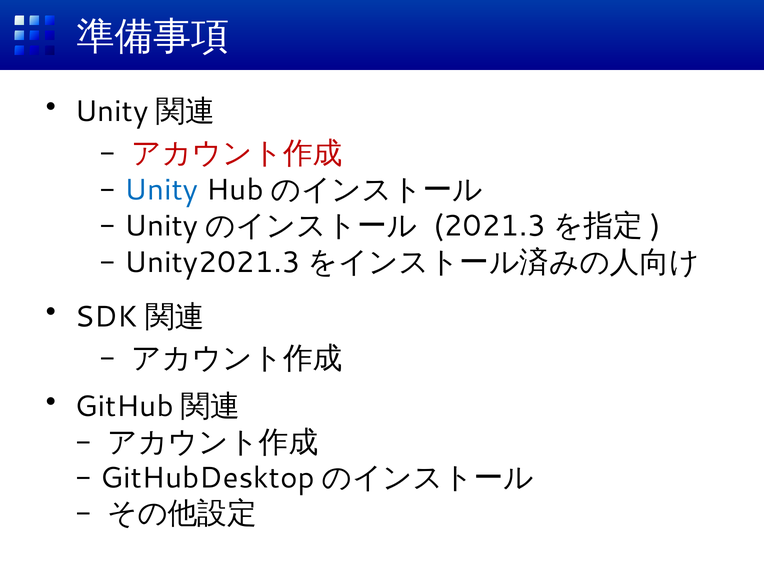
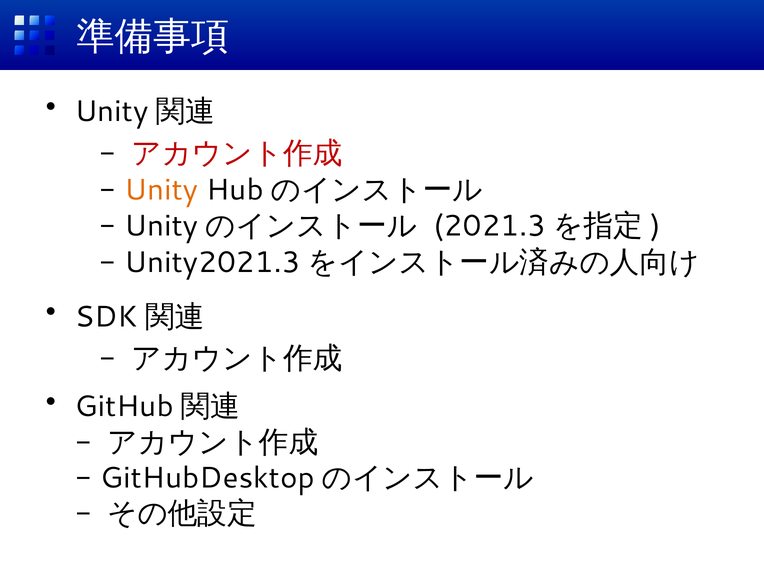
Unity colour: blue -> orange (161, 190)
